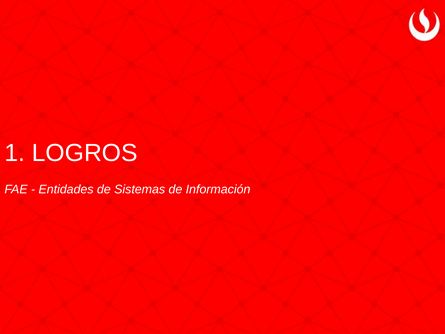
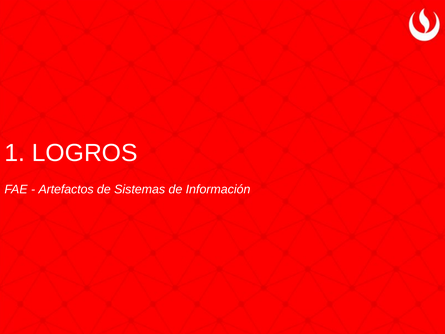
Entidades: Entidades -> Artefactos (66, 189)
